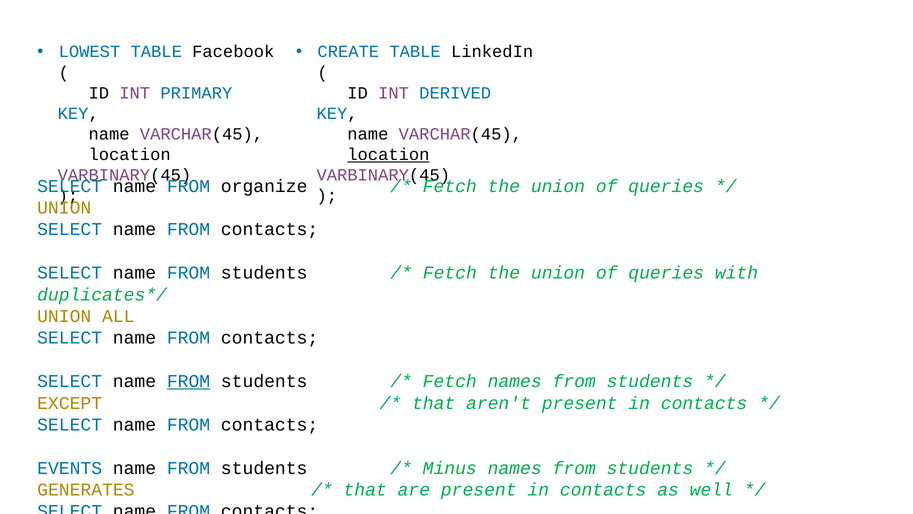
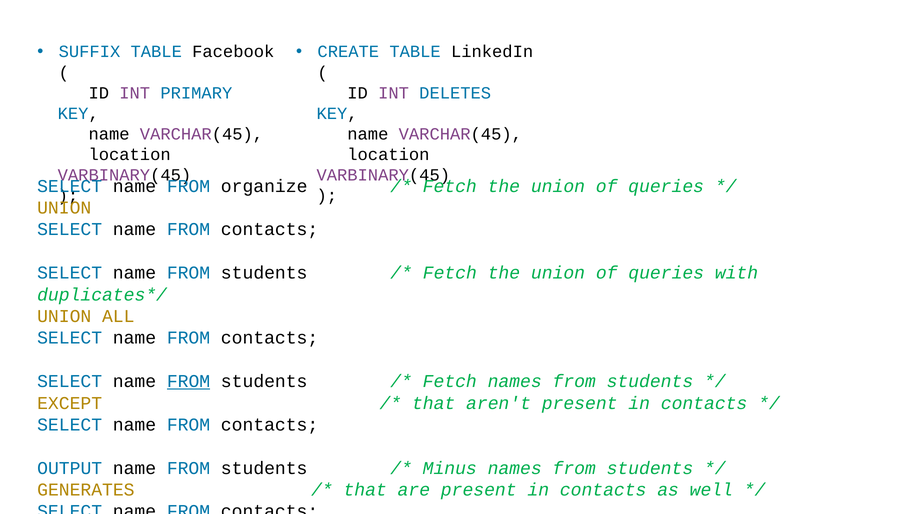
LOWEST: LOWEST -> SUFFIX (89, 52)
DERIVED: DERIVED -> DELETES (455, 93)
location underline: present -> none (388, 155)
EVENTS: EVENTS -> OUTPUT (70, 468)
